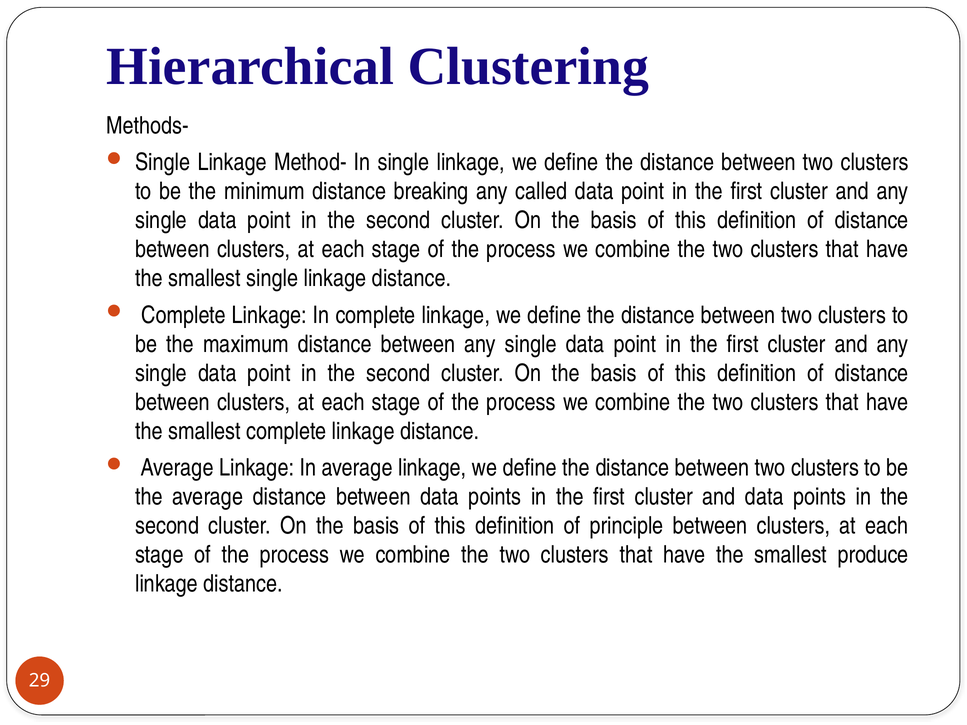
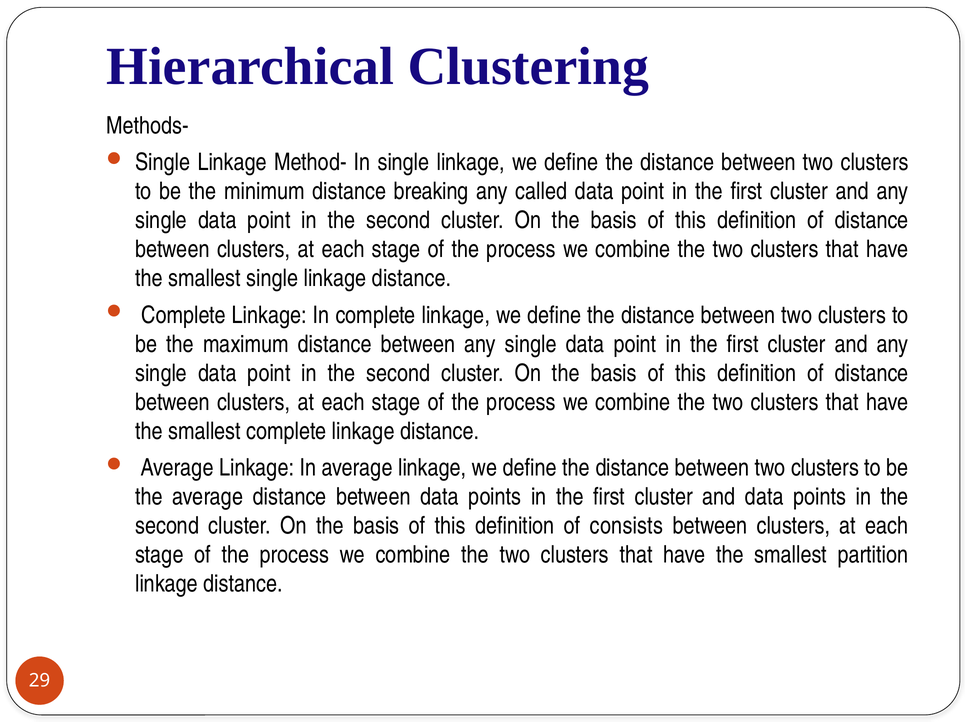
principle: principle -> consists (627, 526)
produce: produce -> partition (873, 555)
